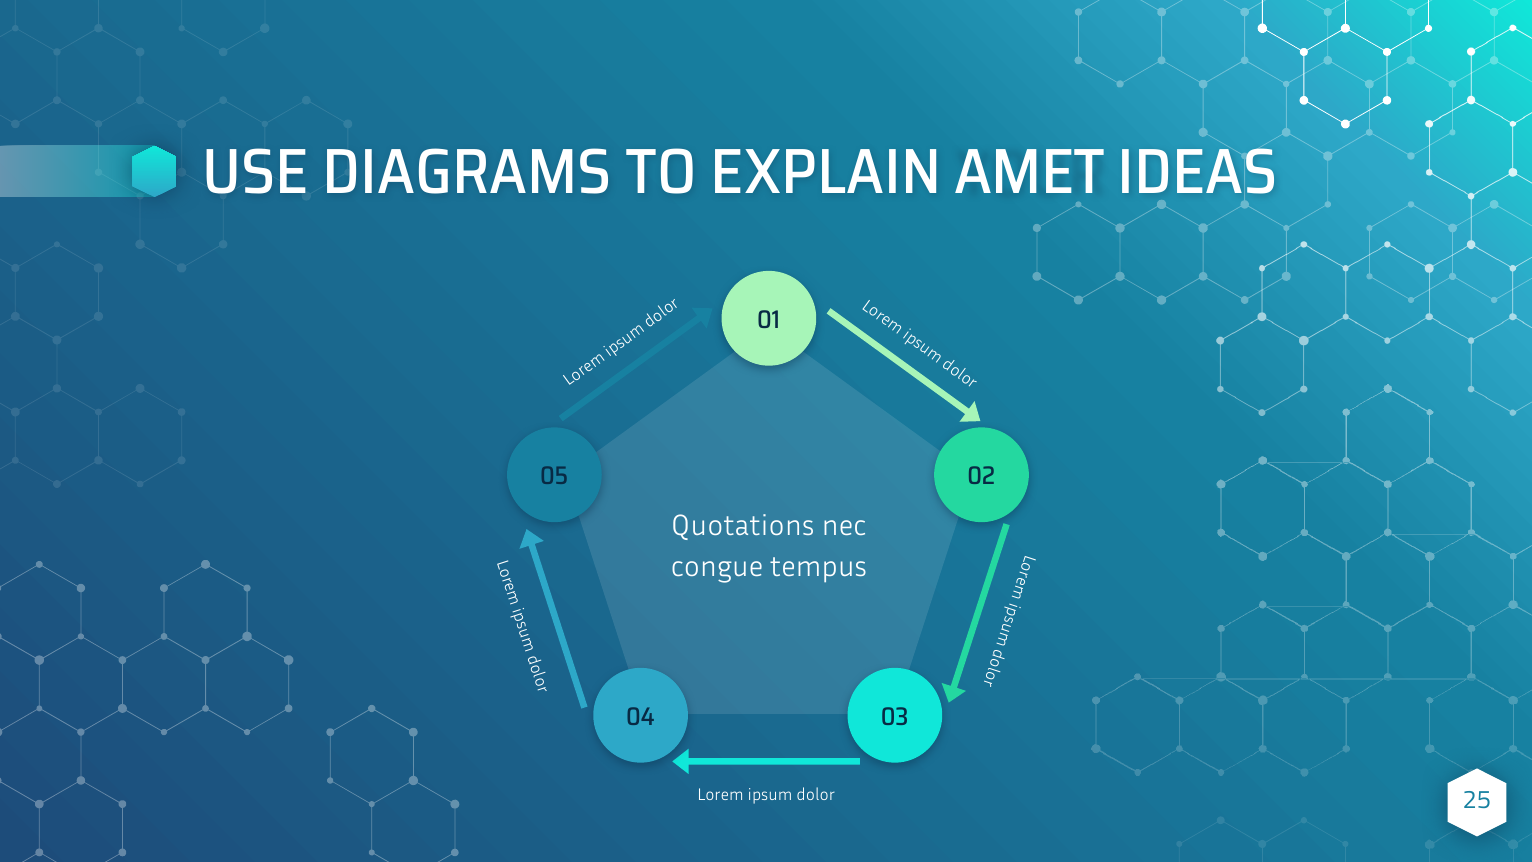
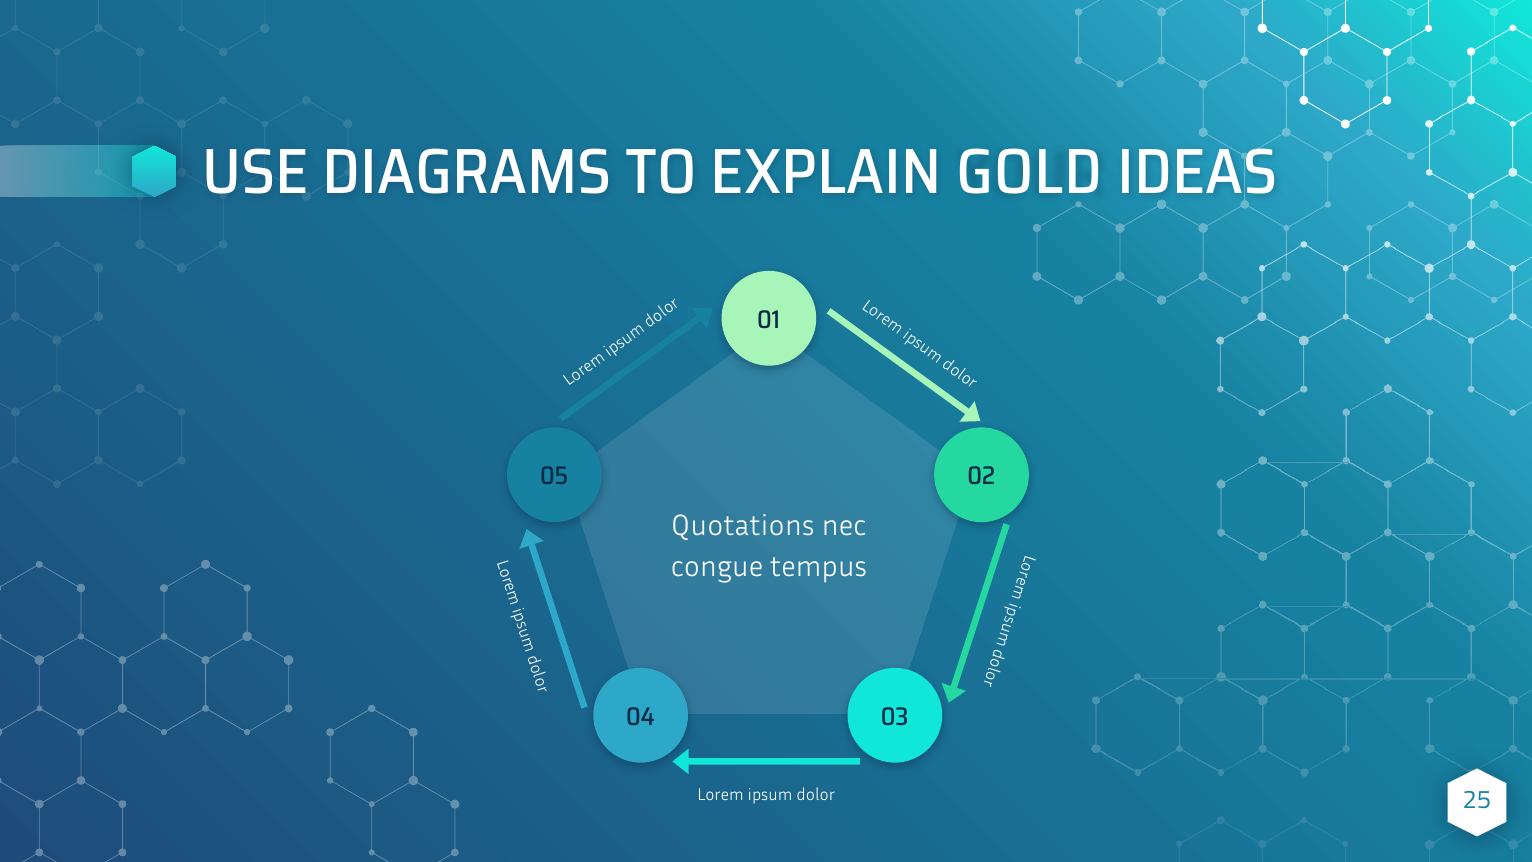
AMET: AMET -> GOLD (1029, 172)
